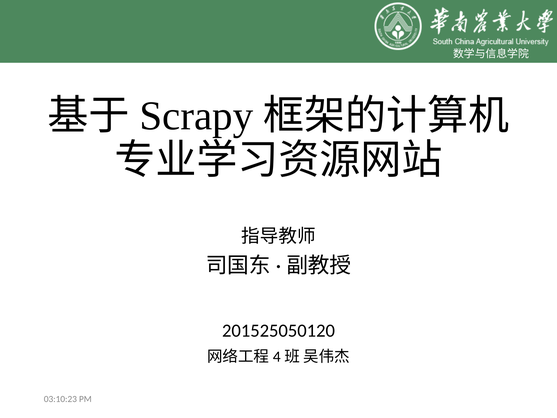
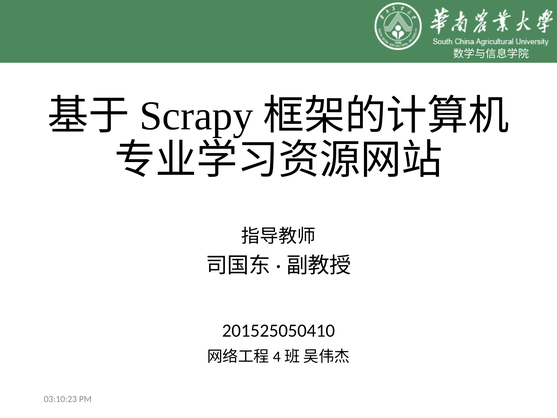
201525050120: 201525050120 -> 201525050410 (278, 331)
